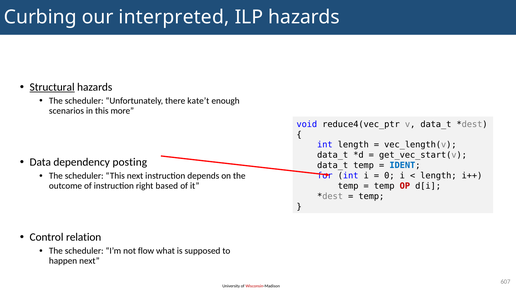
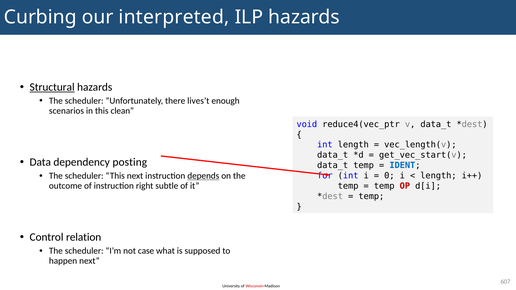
kate’t: kate’t -> lives’t (198, 101)
more: more -> clean (122, 111)
depends underline: none -> present (203, 176)
based: based -> subtle (167, 186)
flow: flow -> case (146, 251)
